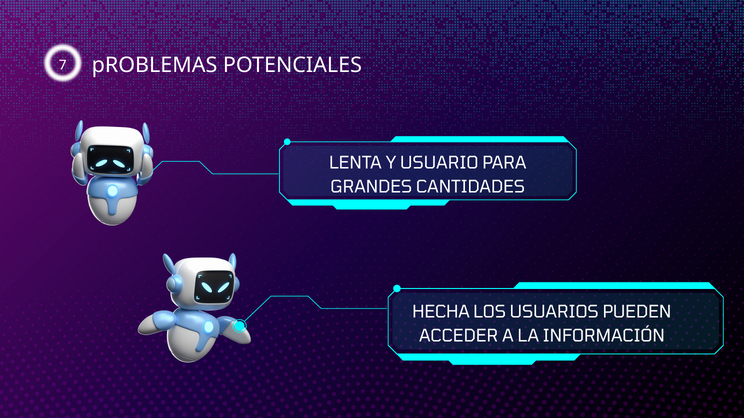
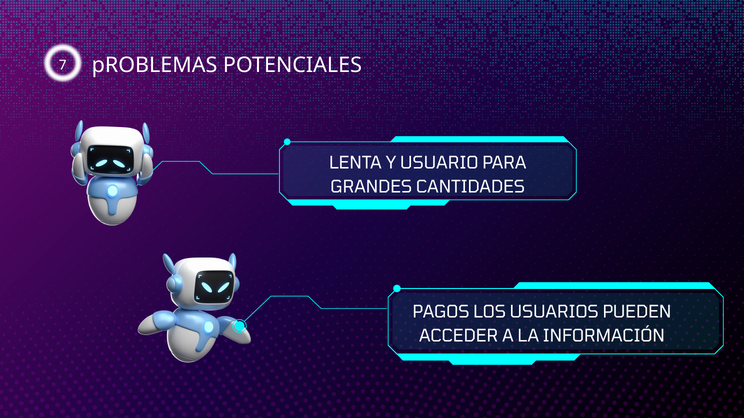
HECHA: HECHA -> PAGOS (441, 312)
